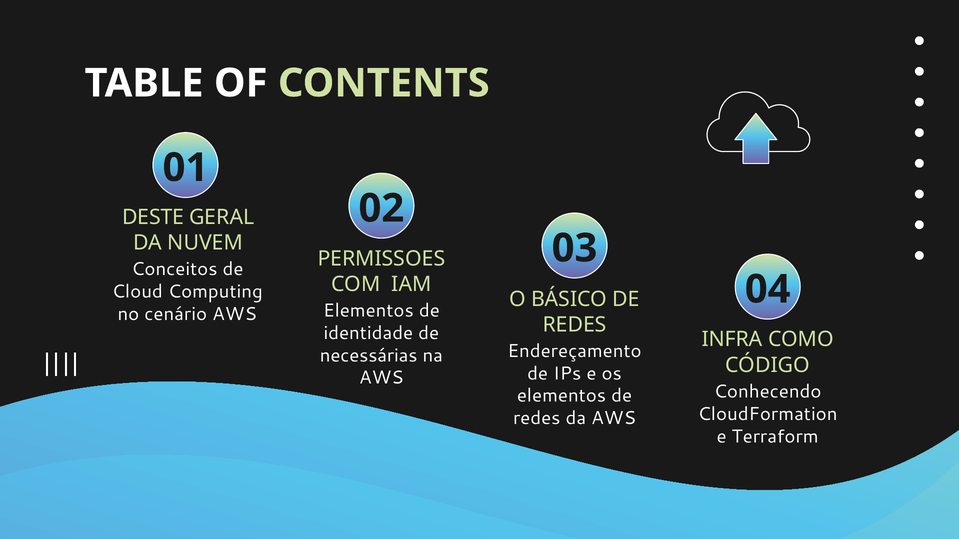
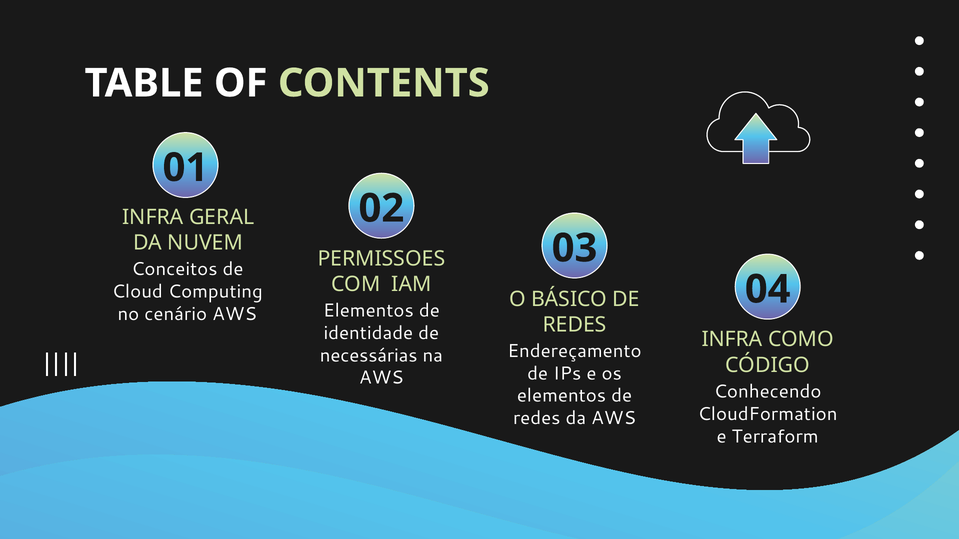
DESTE: DESTE -> INFRA (153, 217)
